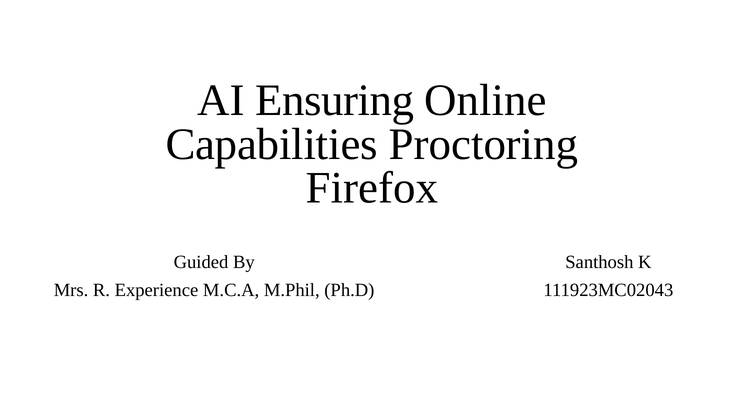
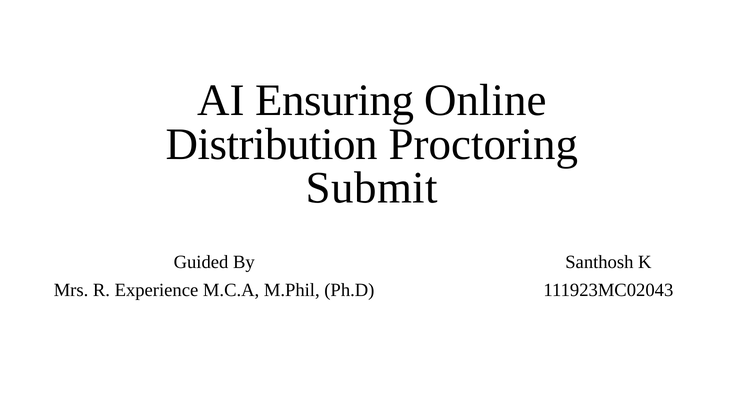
Capabilities: Capabilities -> Distribution (272, 144)
Firefox: Firefox -> Submit (372, 188)
